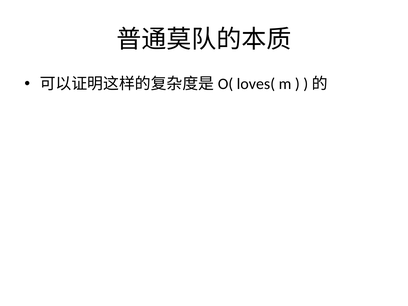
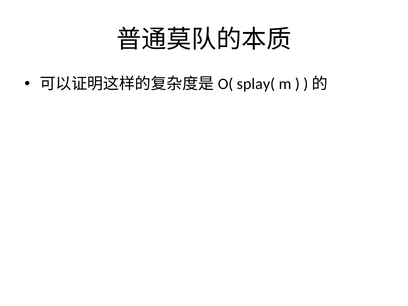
loves(: loves( -> splay( (256, 84)
